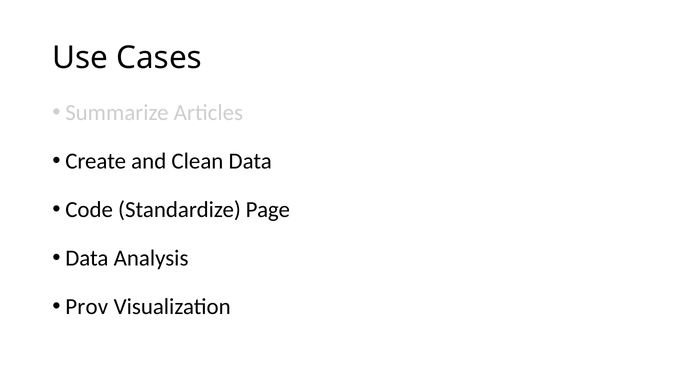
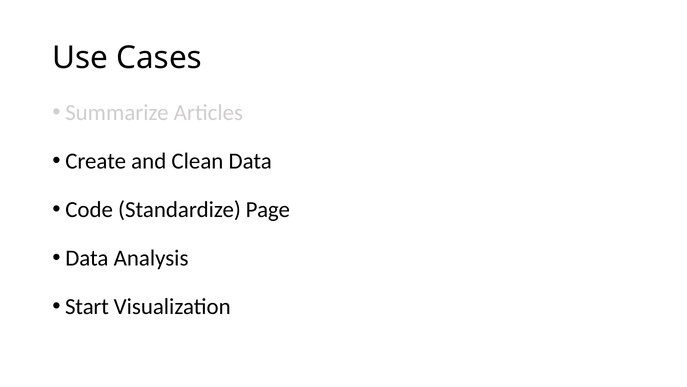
Prov: Prov -> Start (87, 306)
